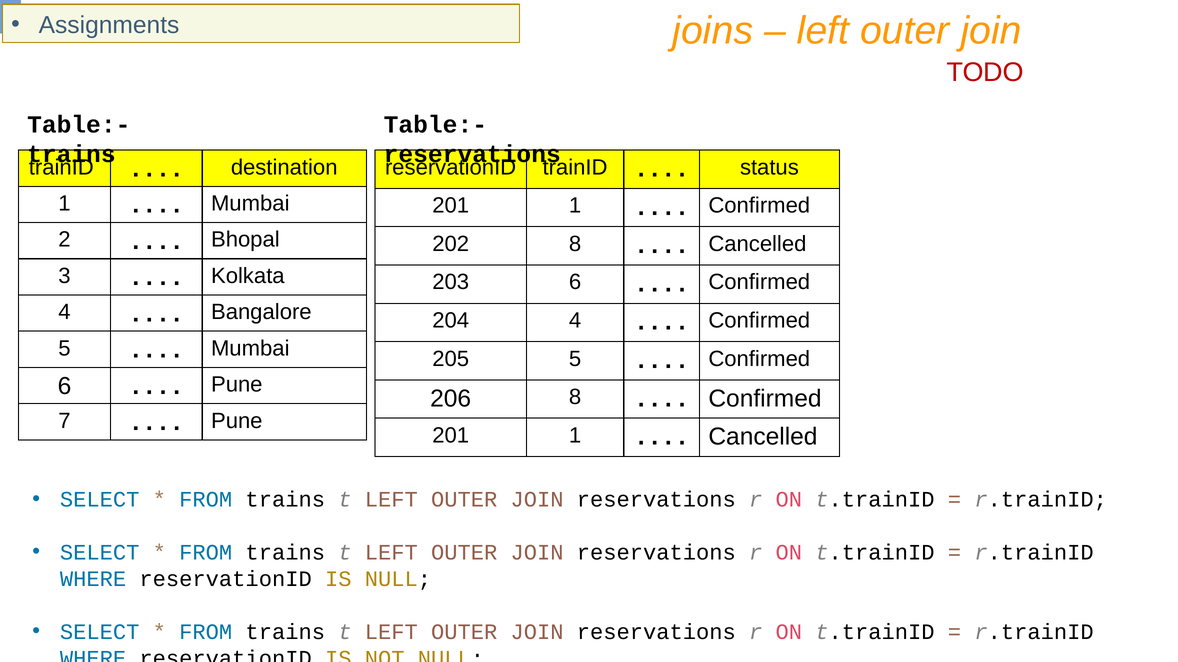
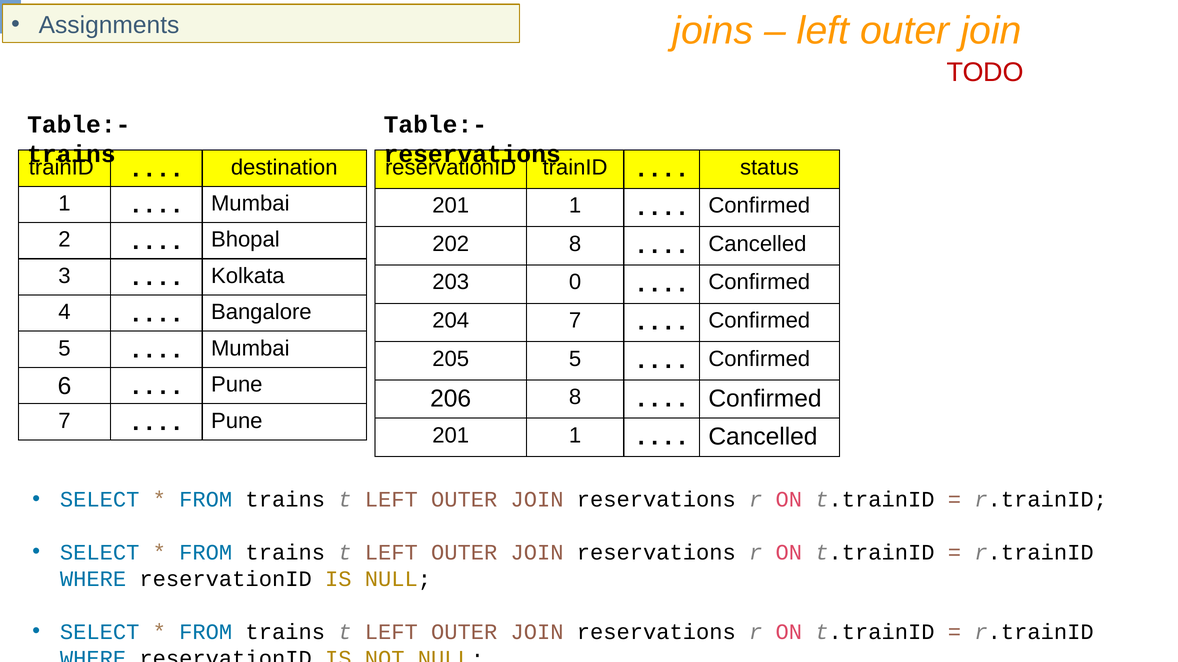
203 6: 6 -> 0 (575, 282)
204 4: 4 -> 7 (575, 321)
